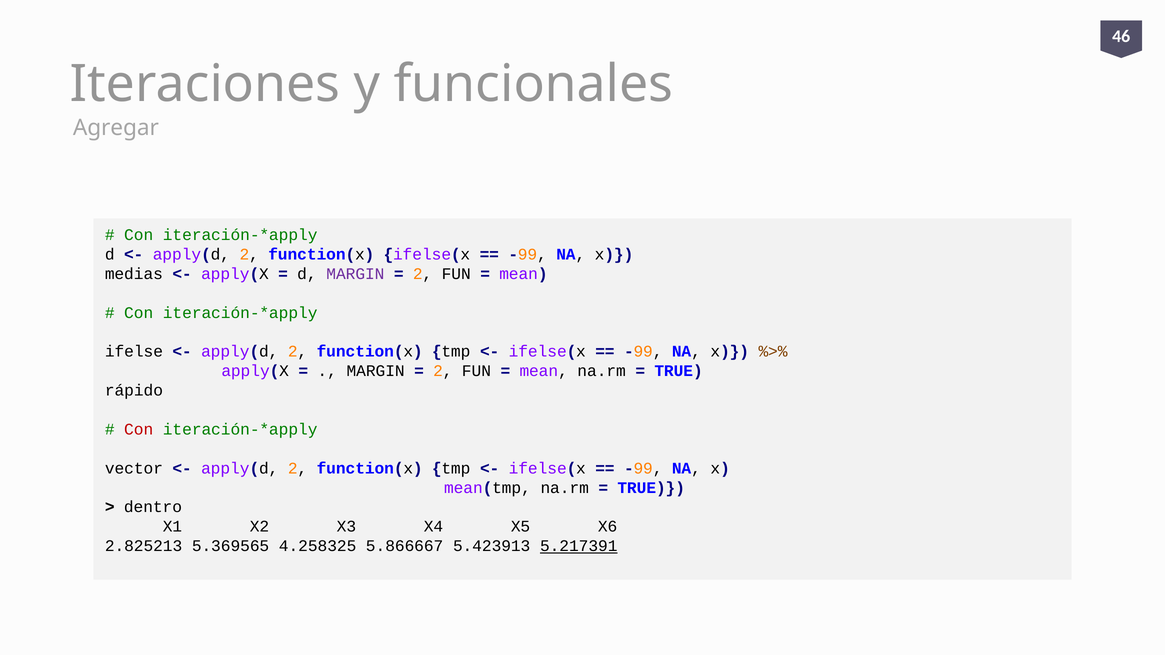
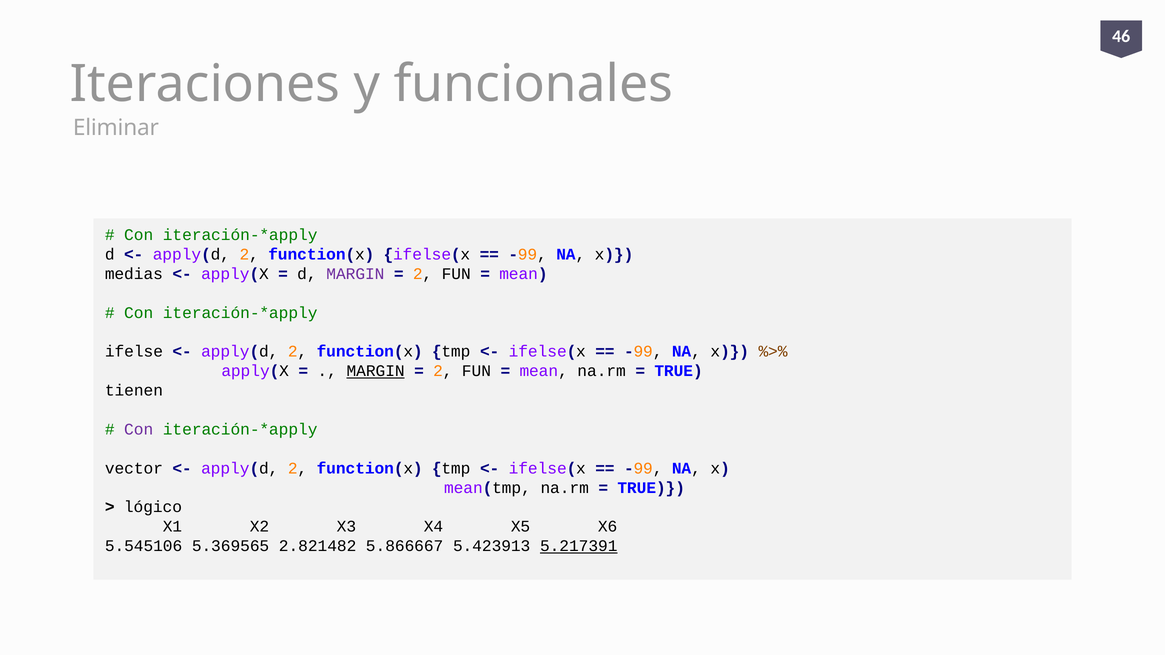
Agregar: Agregar -> Eliminar (116, 128)
MARGIN underline: none -> present (376, 371)
rápido: rápido -> tienen (134, 391)
Con colour: red -> purple (139, 430)
dentro: dentro -> lógico (153, 507)
2.825213: 2.825213 -> 5.545106 (144, 546)
4.258325: 4.258325 -> 2.821482 (318, 546)
